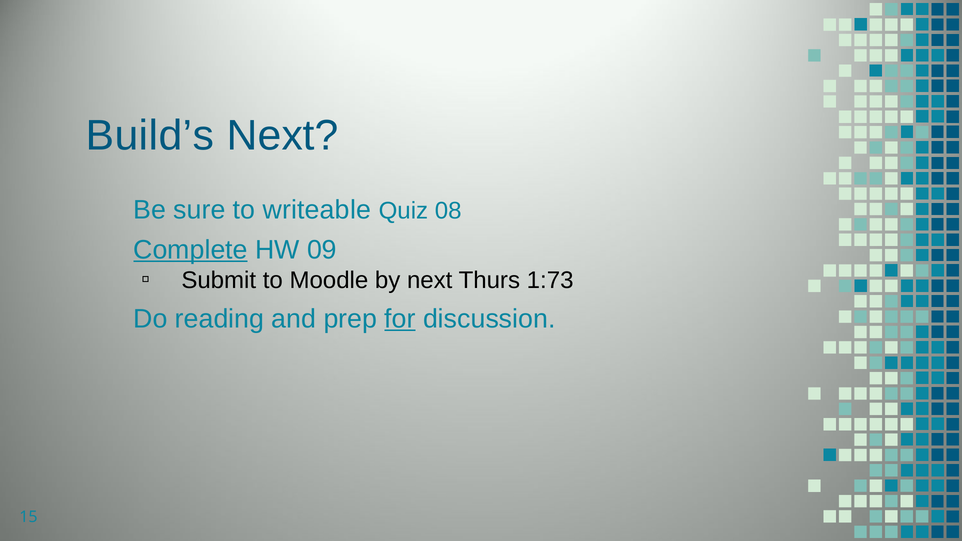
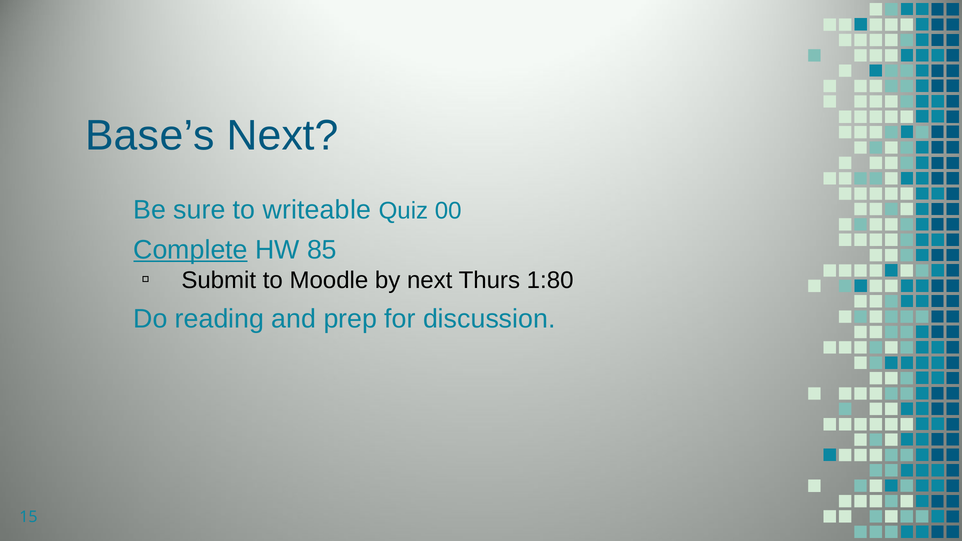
Build’s: Build’s -> Base’s (150, 136)
08: 08 -> 00 (448, 211)
09: 09 -> 85 (322, 250)
1:73: 1:73 -> 1:80 (550, 280)
for underline: present -> none (400, 319)
